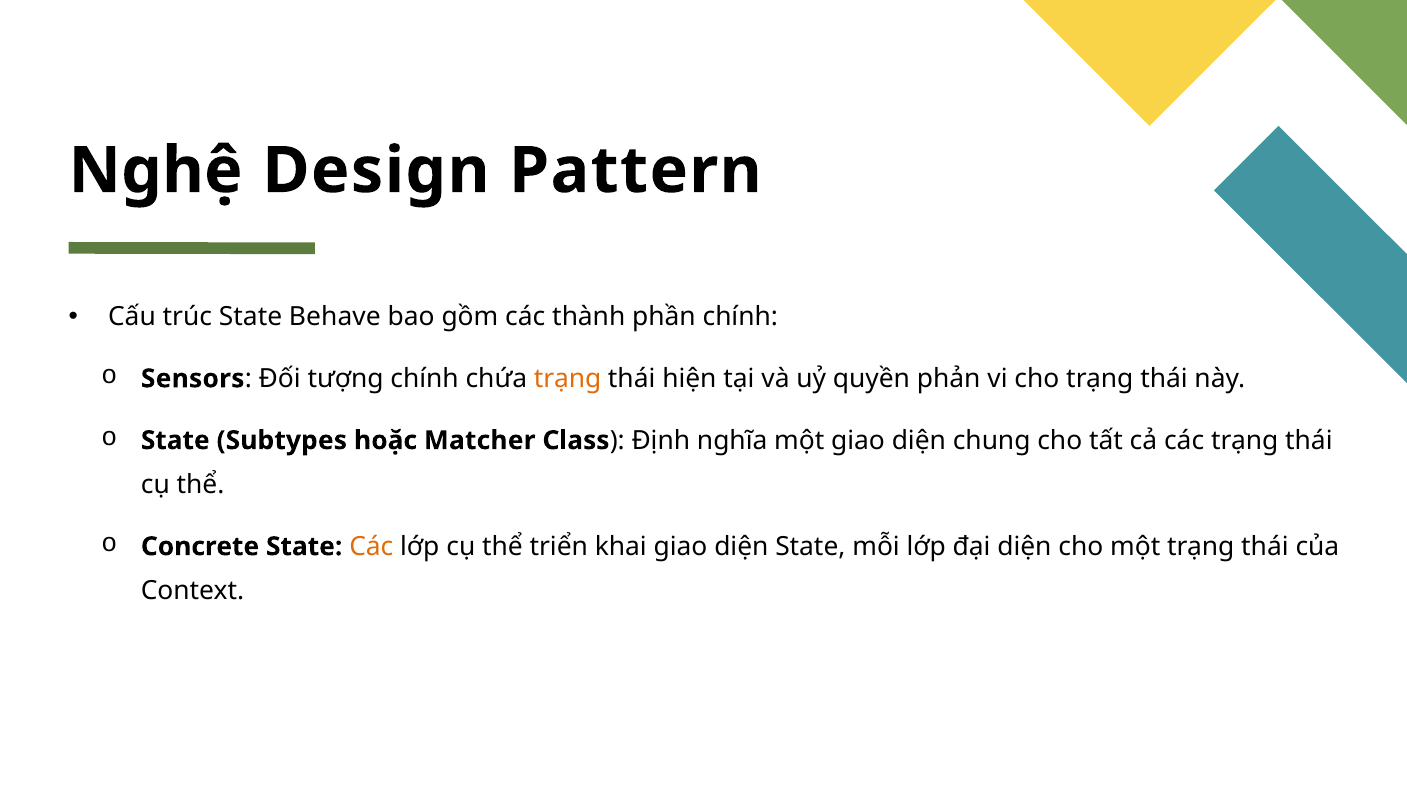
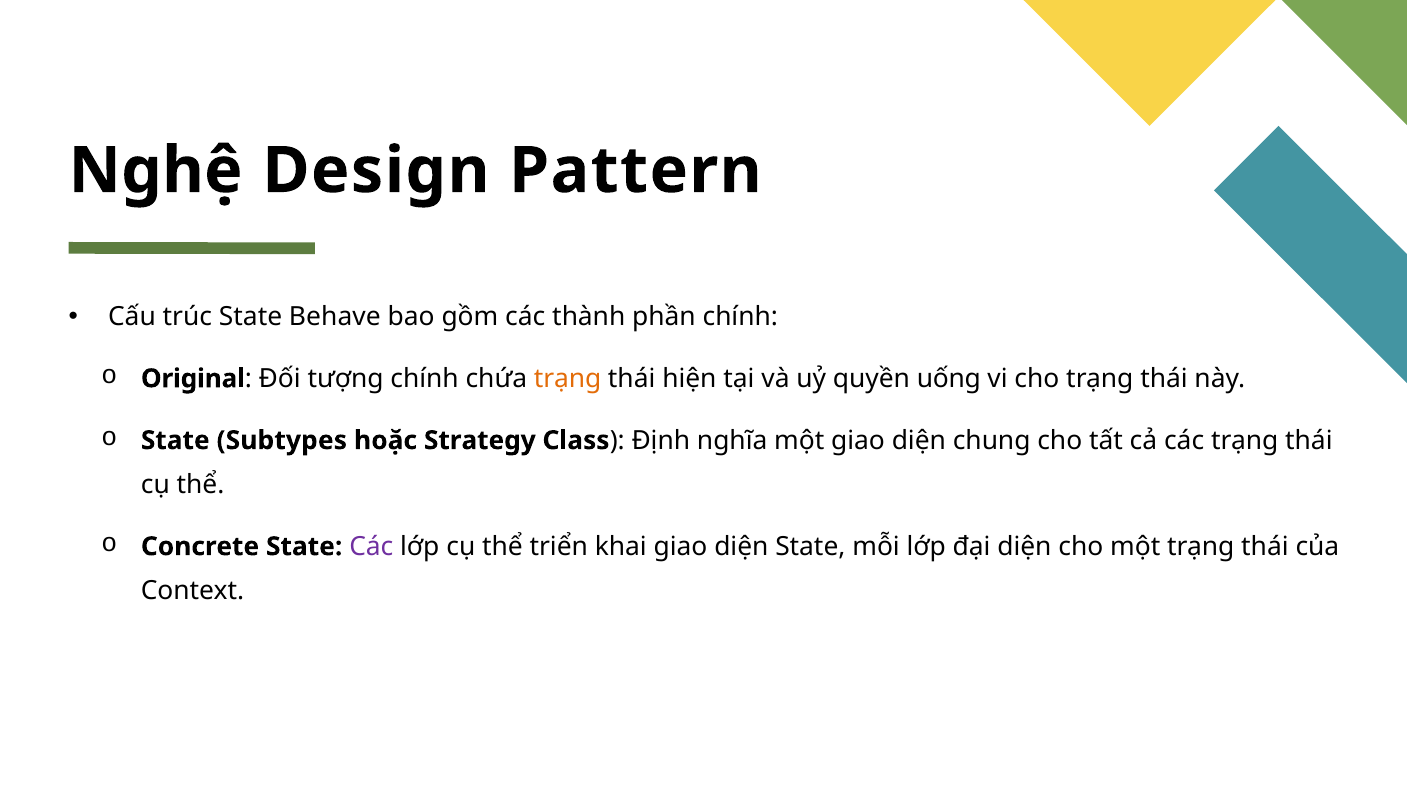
Sensors: Sensors -> Original (193, 379)
phản: phản -> uống (949, 379)
Matcher: Matcher -> Strategy (480, 441)
Các colour: orange -> purple (371, 547)
